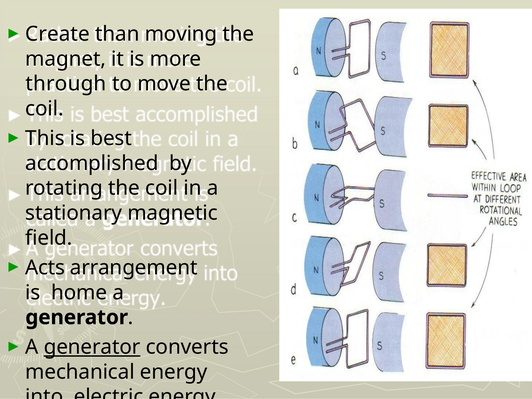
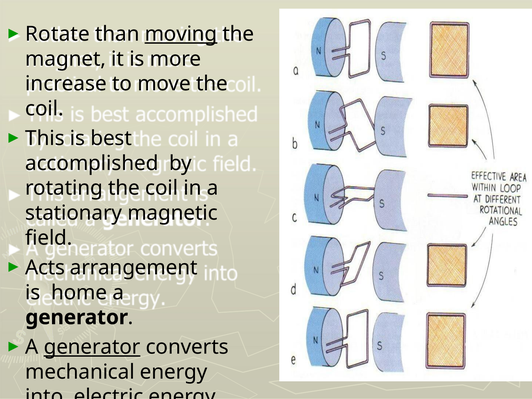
Create: Create -> Rotate (58, 34)
moving underline: none -> present (181, 34)
through: through -> increase (66, 84)
